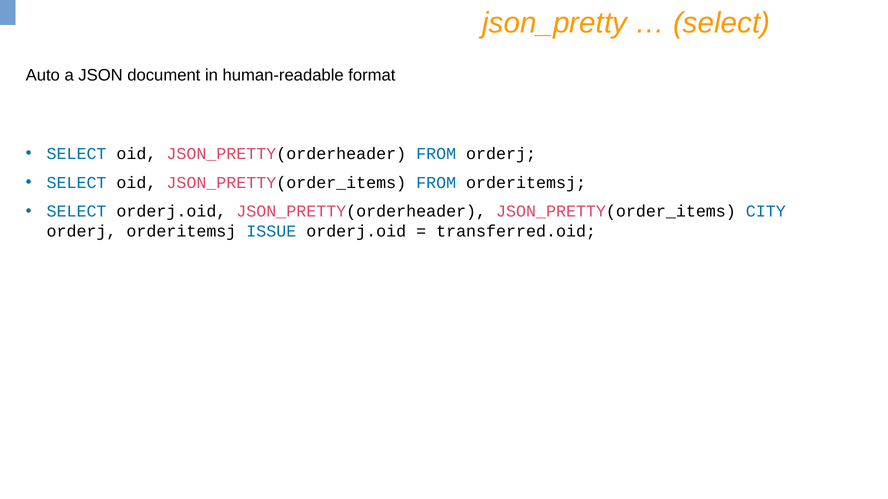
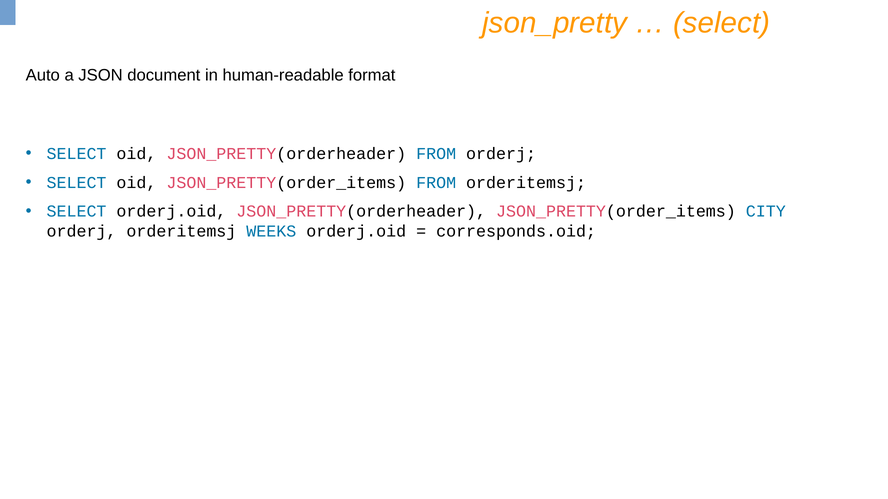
ISSUE: ISSUE -> WEEKS (271, 232)
transferred.oid: transferred.oid -> corresponds.oid (516, 232)
